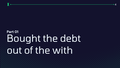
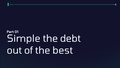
Bought: Bought -> Simple (24, 38)
with: with -> best (63, 50)
